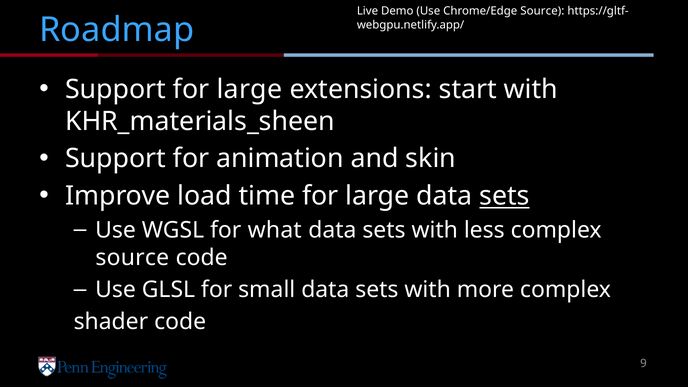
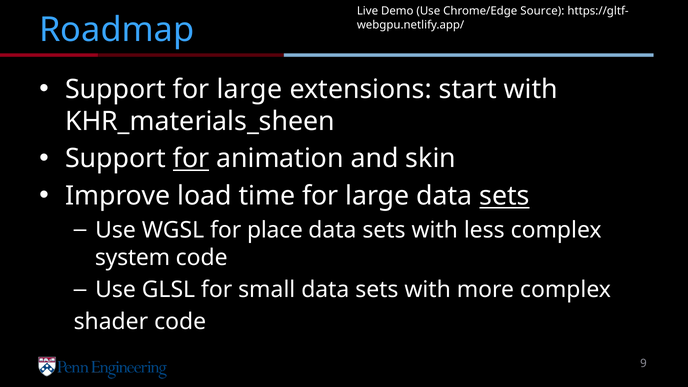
for underline: none -> present (191, 159)
what: what -> place (275, 230)
source: source -> system (133, 258)
